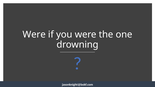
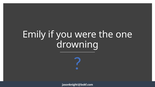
Were: Were -> Emily (34, 35)
